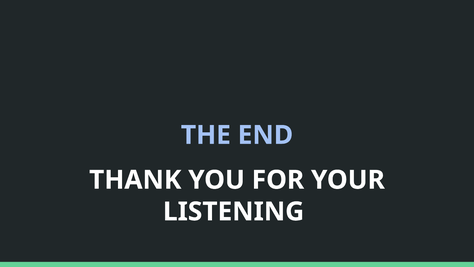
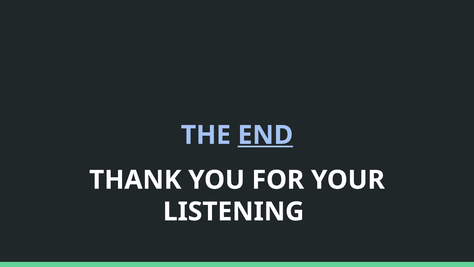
END underline: none -> present (265, 135)
